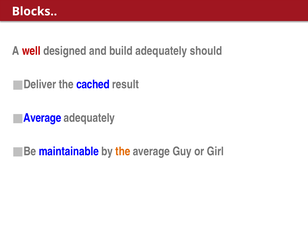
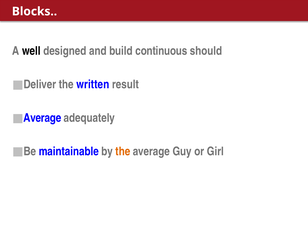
well colour: red -> black (31, 51)
build adequately: adequately -> continuous (161, 51)
cached: cached -> written (93, 84)
